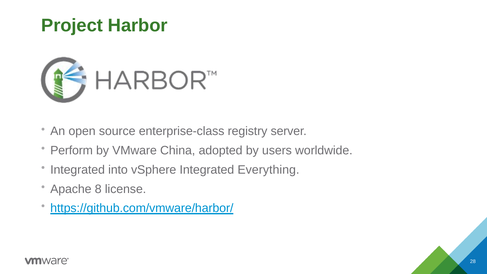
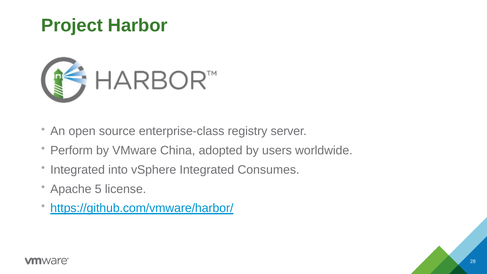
Everything: Everything -> Consumes (268, 170)
8: 8 -> 5 (98, 189)
